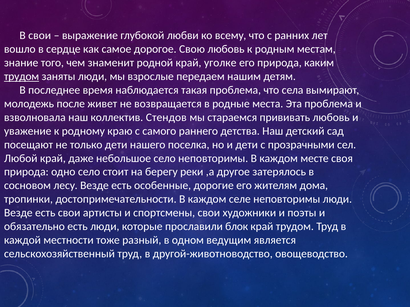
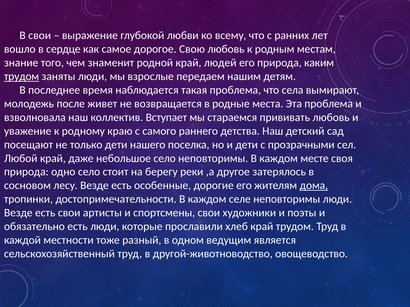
уголке: уголке -> людей (220, 63)
Стендов: Стендов -> Вступает (166, 117)
дома underline: none -> present (314, 186)
блок: блок -> хлеб (237, 227)
